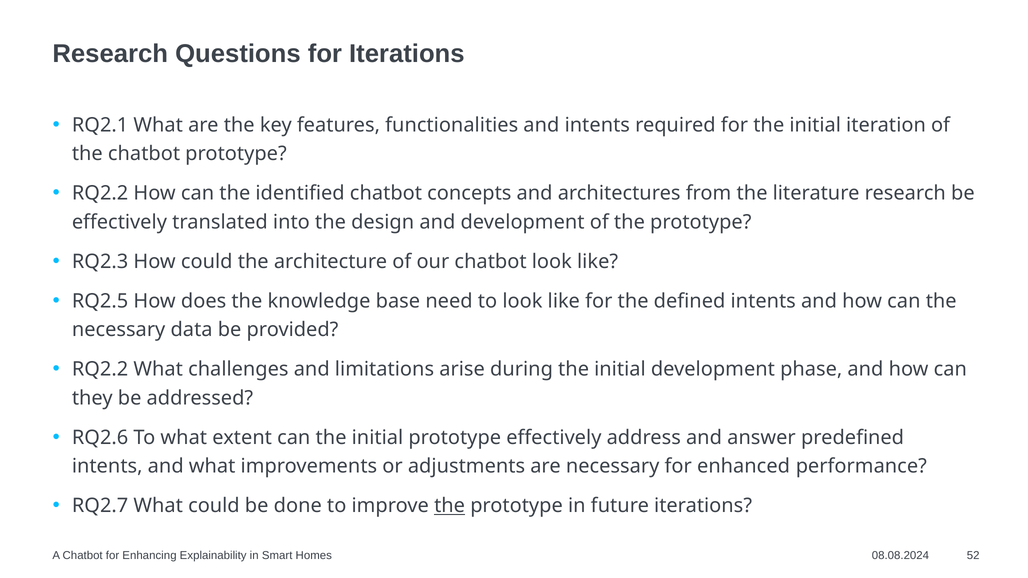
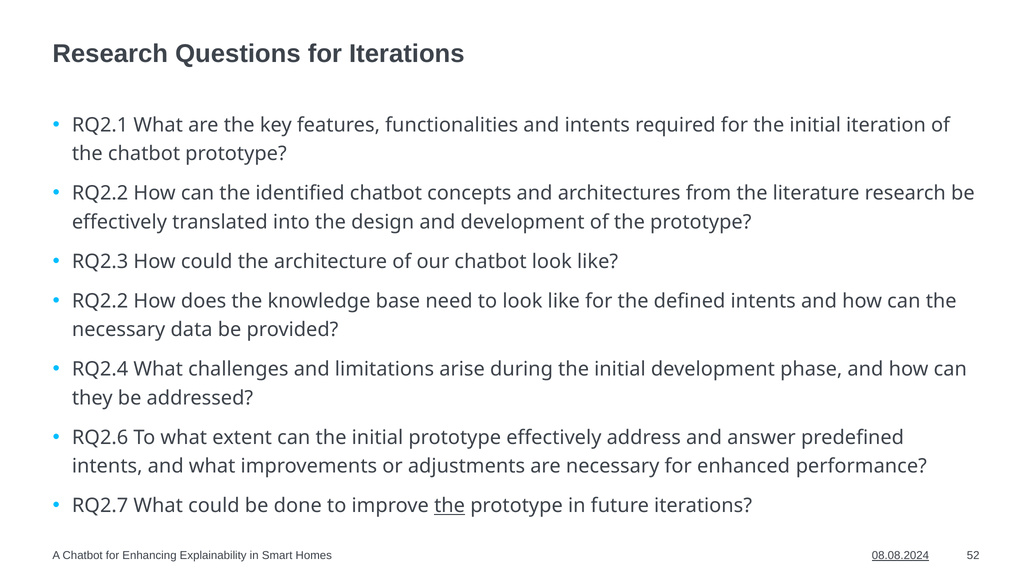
RQ2.5: RQ2.5 -> RQ2.2 (100, 301)
RQ2.2: RQ2.2 -> RQ2.4 (100, 369)
08.08.2024 underline: none -> present (900, 556)
